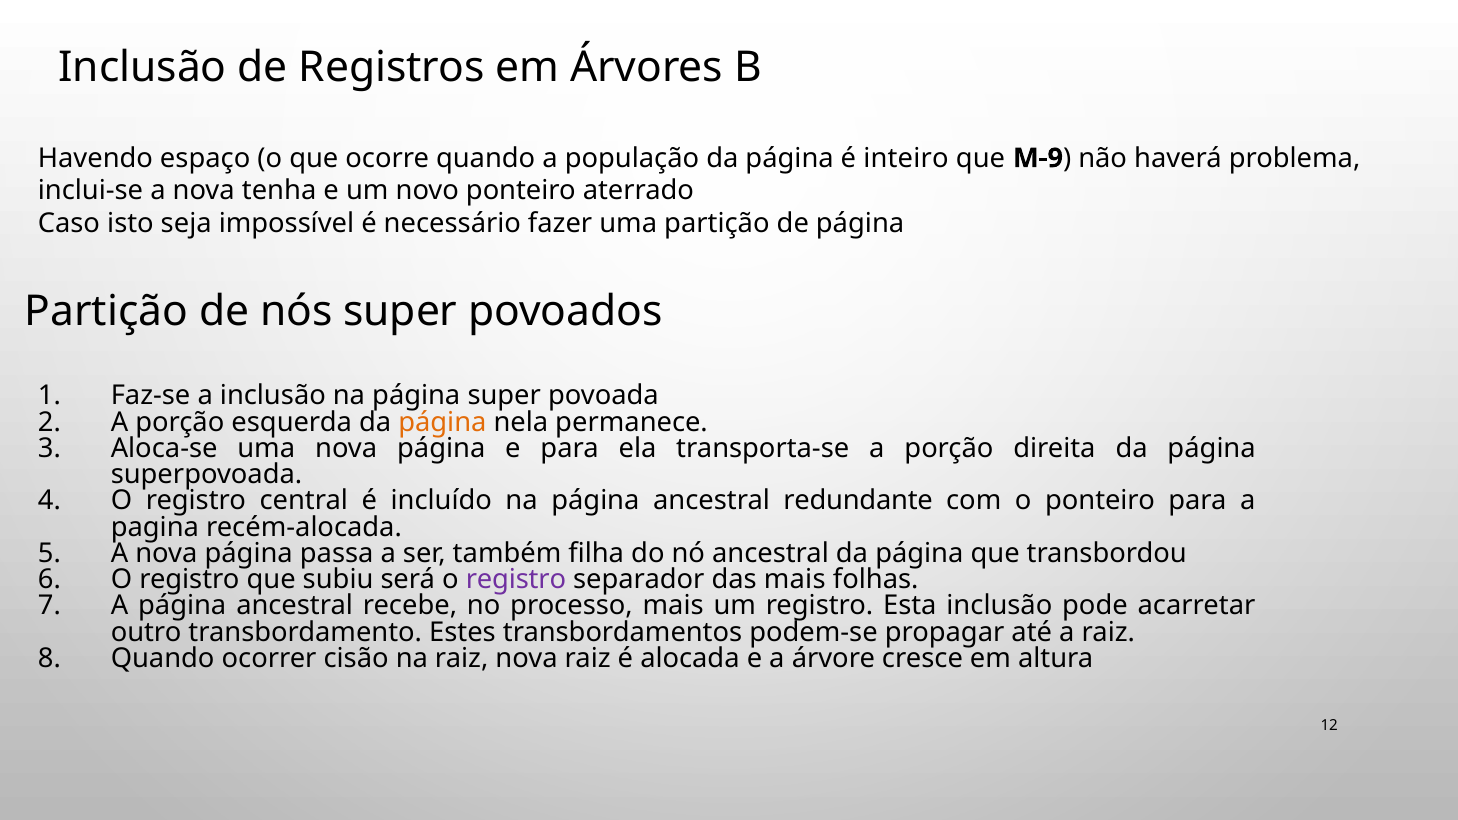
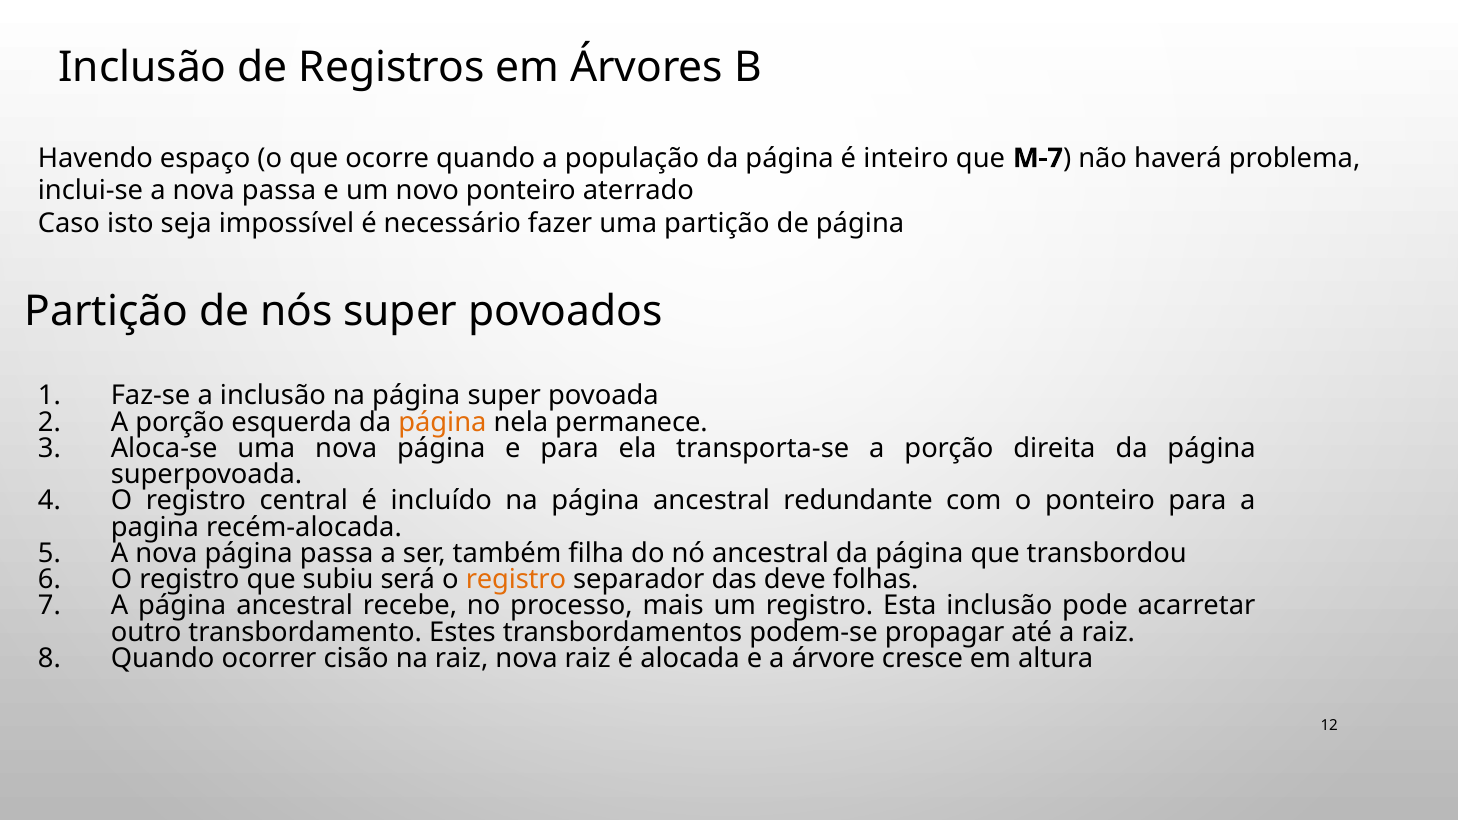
M-9: M-9 -> M-7 (1038, 158)
nova tenha: tenha -> passa (279, 191)
registro colour: purple -> orange (516, 580)
das mais: mais -> deve (795, 580)
